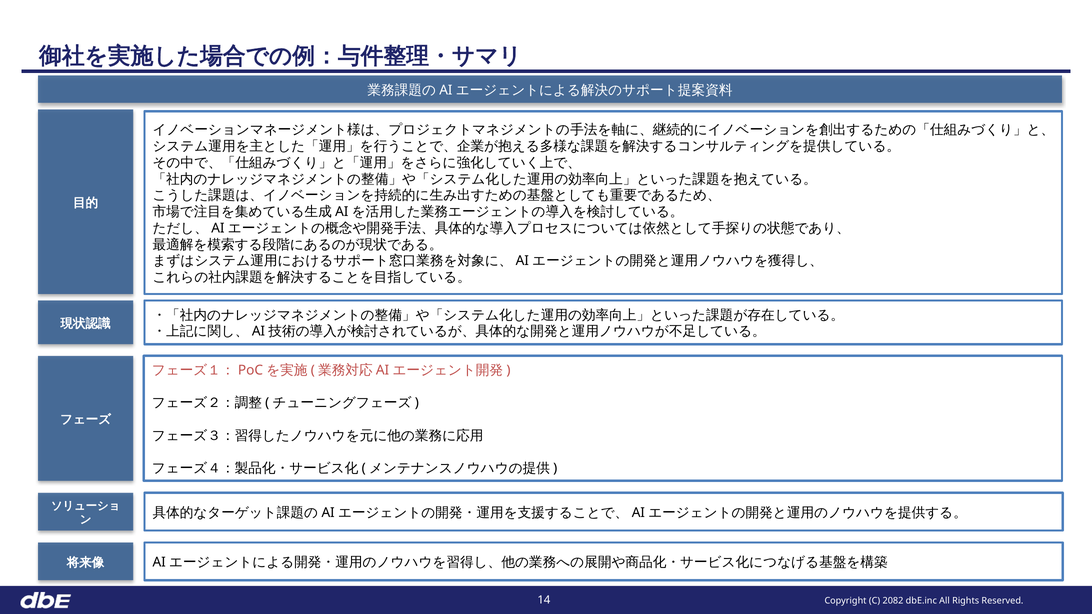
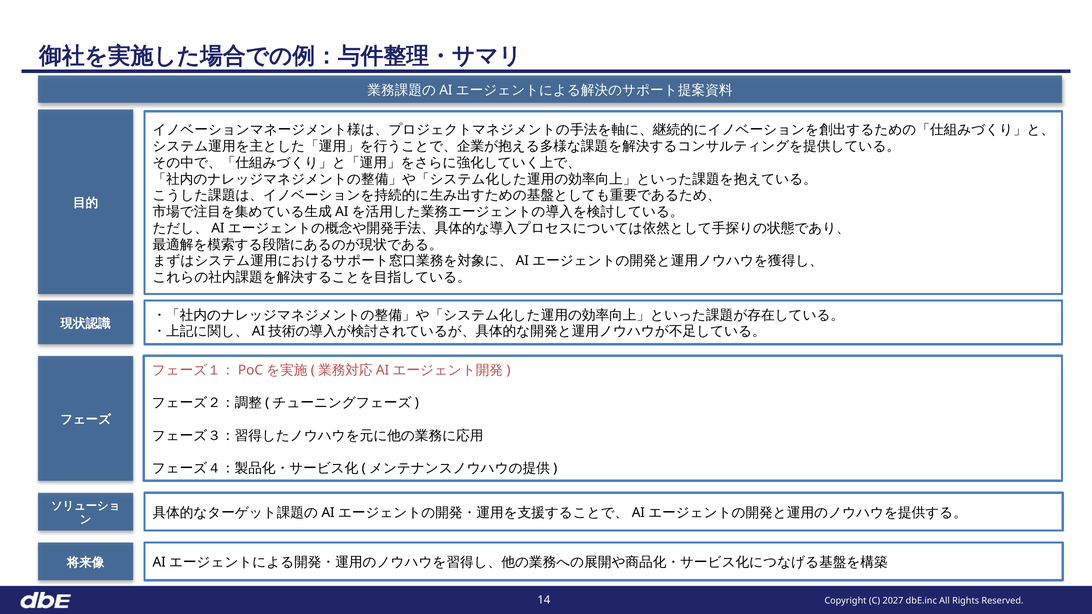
2082: 2082 -> 2027 (893, 601)
